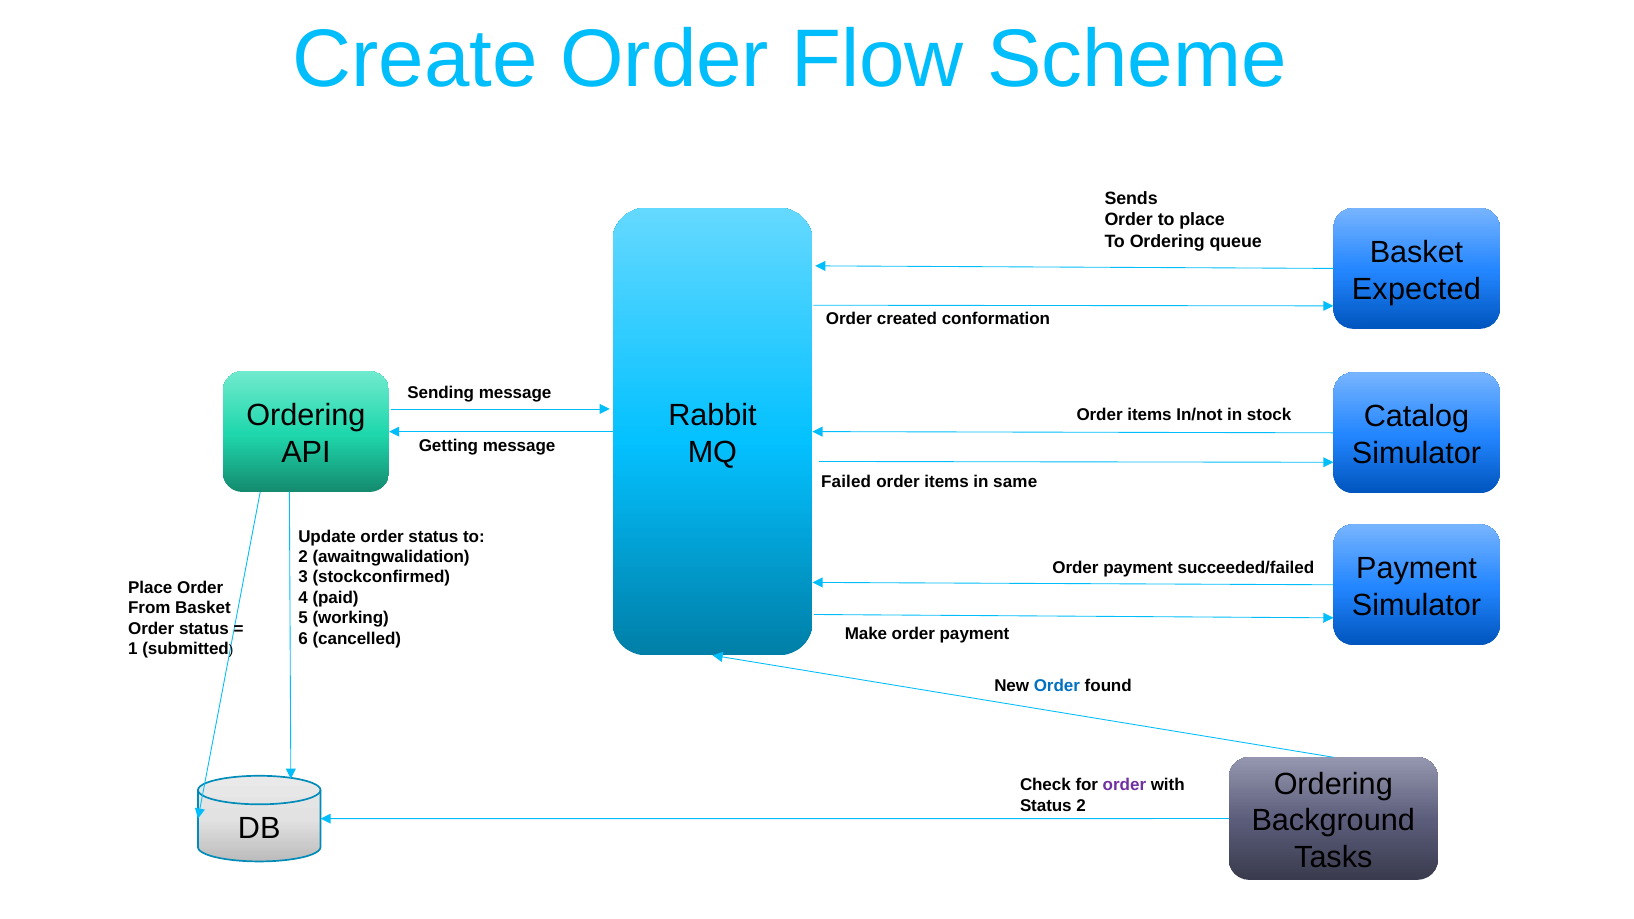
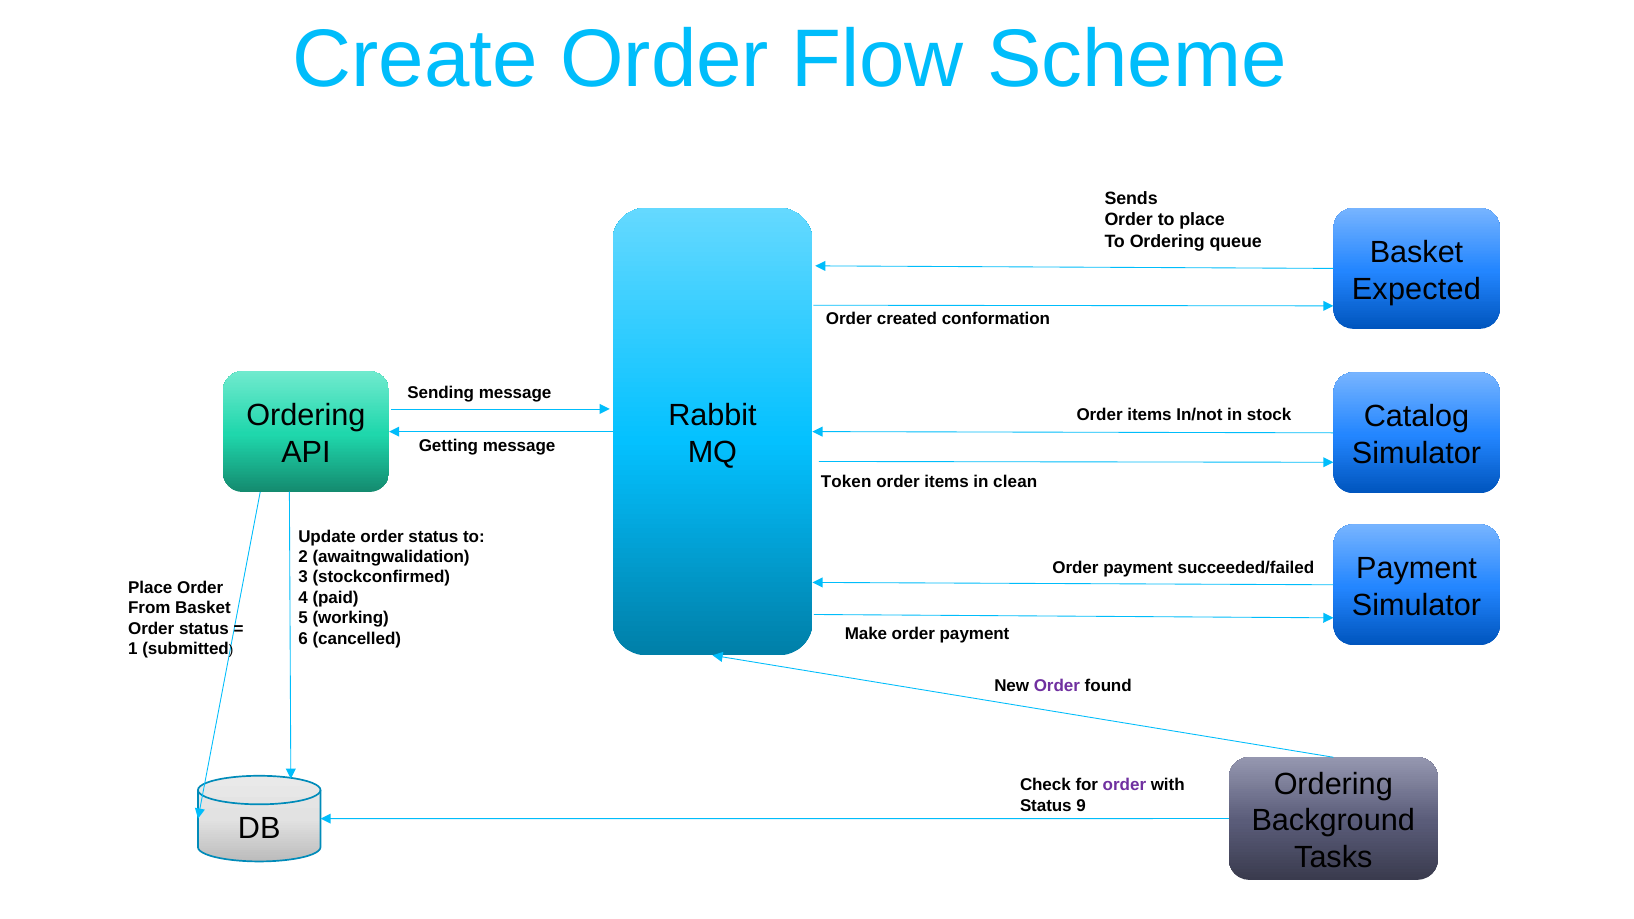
Failed: Failed -> Token (846, 482)
same: same -> clean (1015, 482)
Order colour: blue -> purple (1057, 686)
Status 2: 2 -> 9 (1081, 806)
